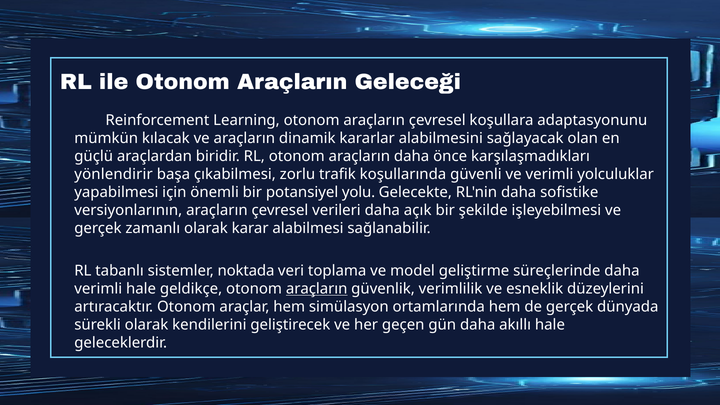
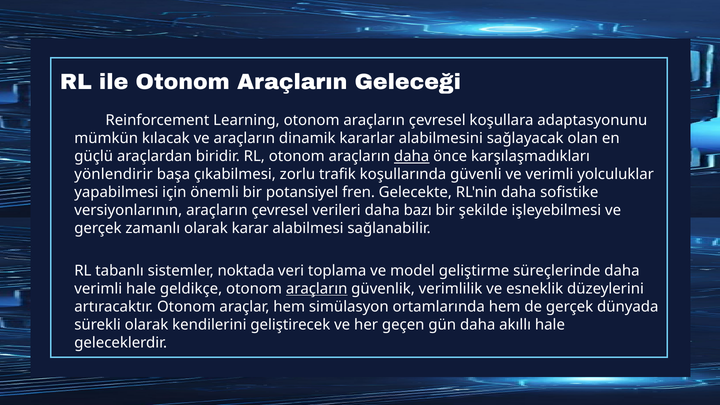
daha underline: none -> present (412, 156)
yolu: yolu -> fren (359, 192)
açık: açık -> bazı (418, 210)
